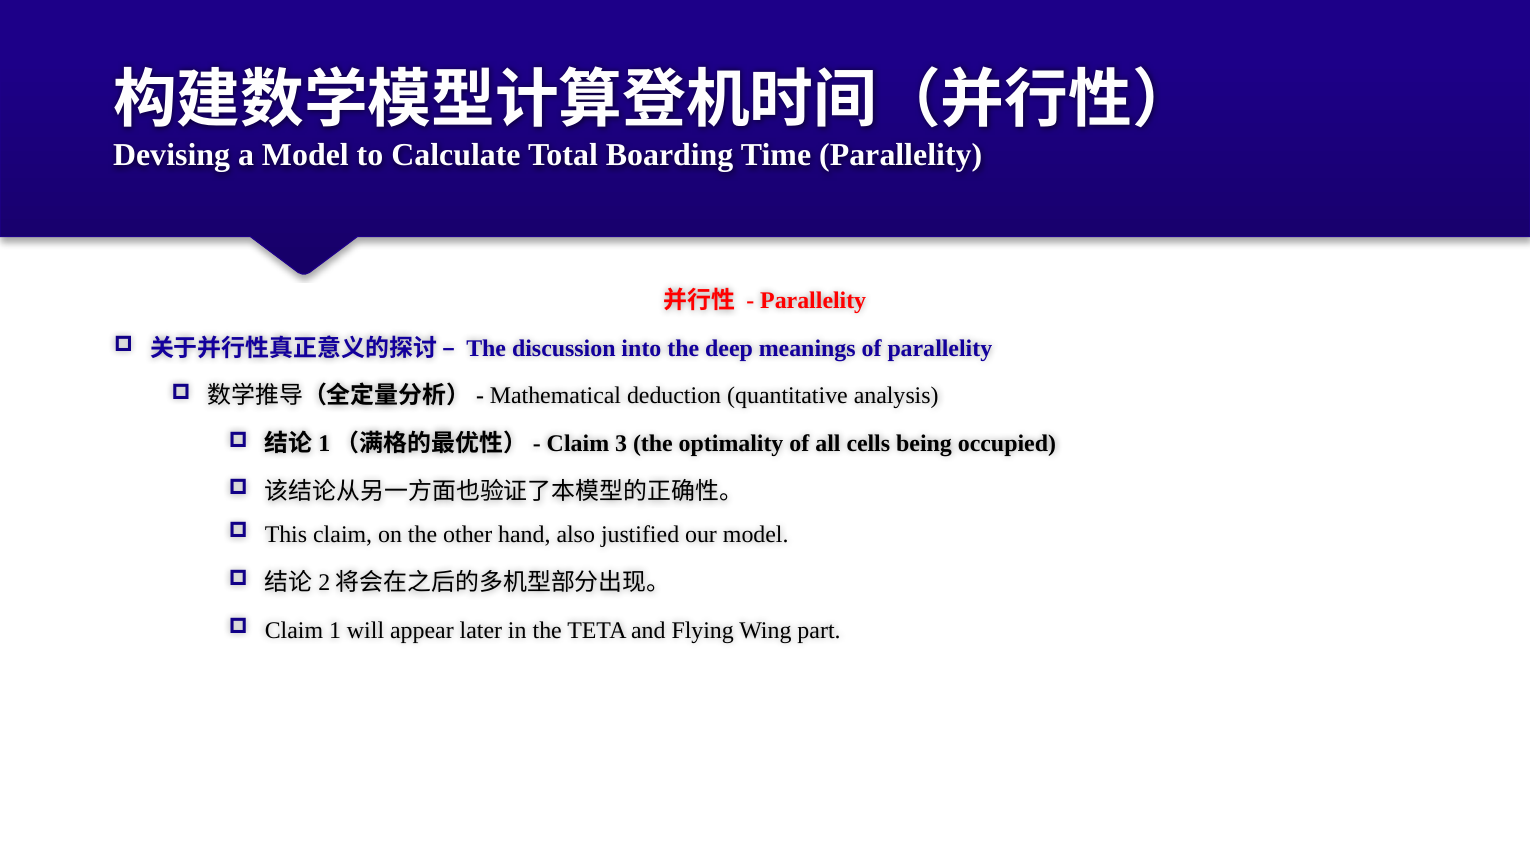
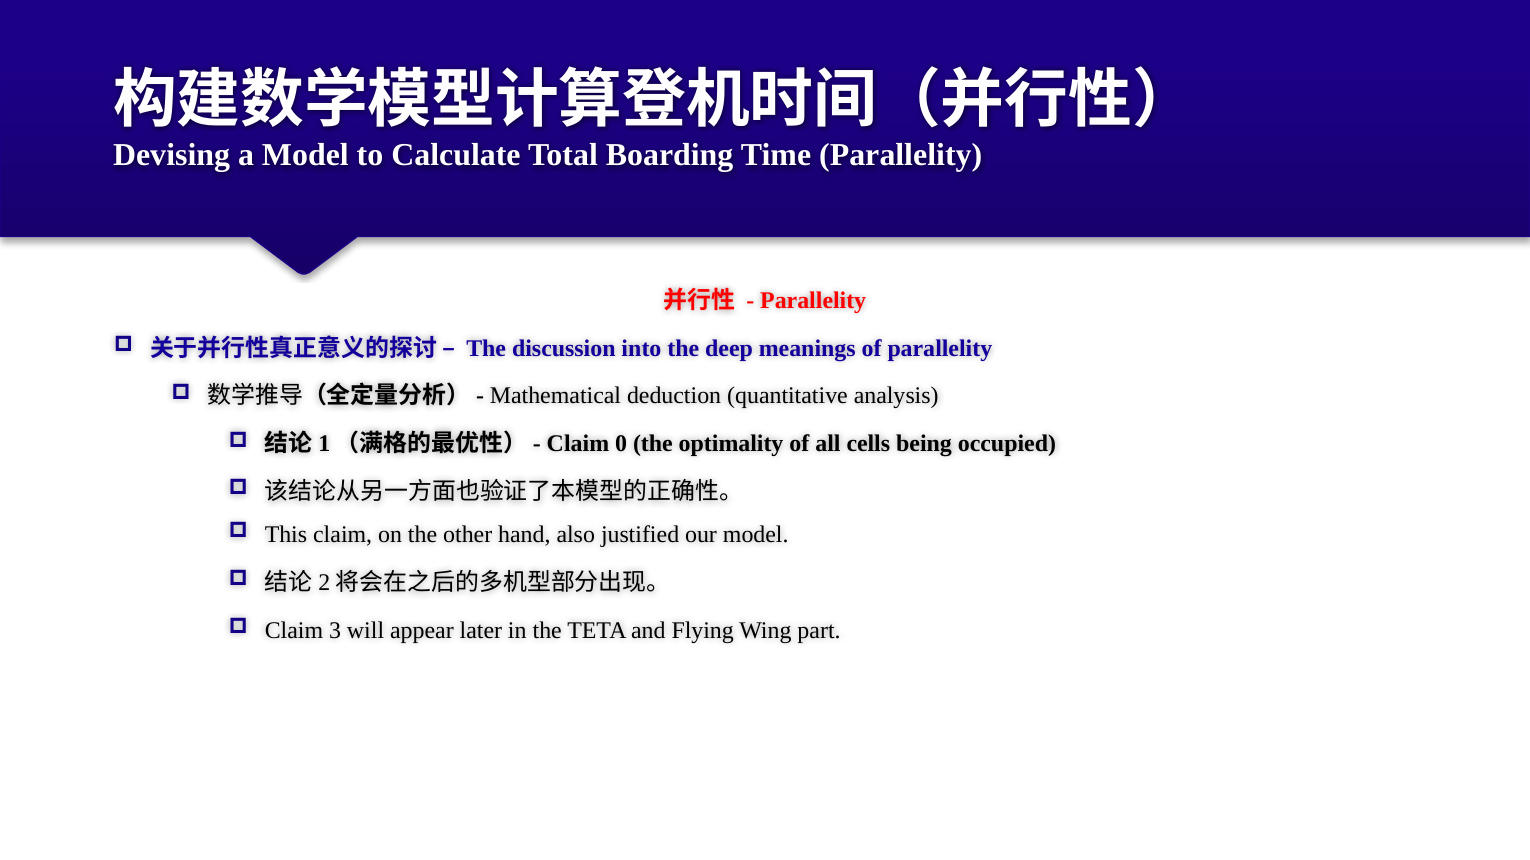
3: 3 -> 0 (621, 444)
1: 1 -> 3 (335, 631)
